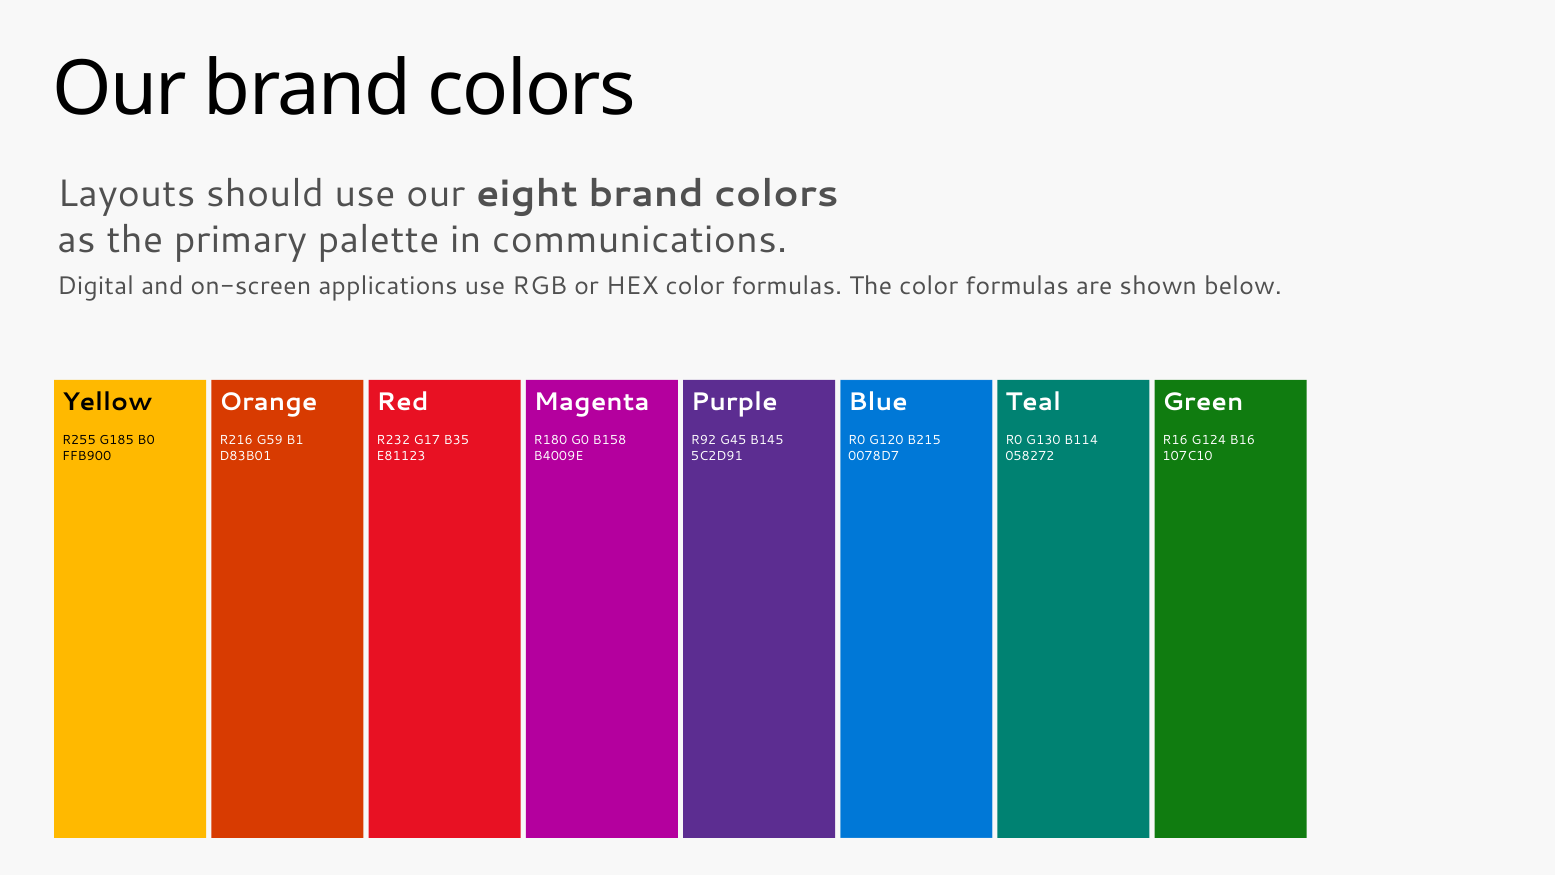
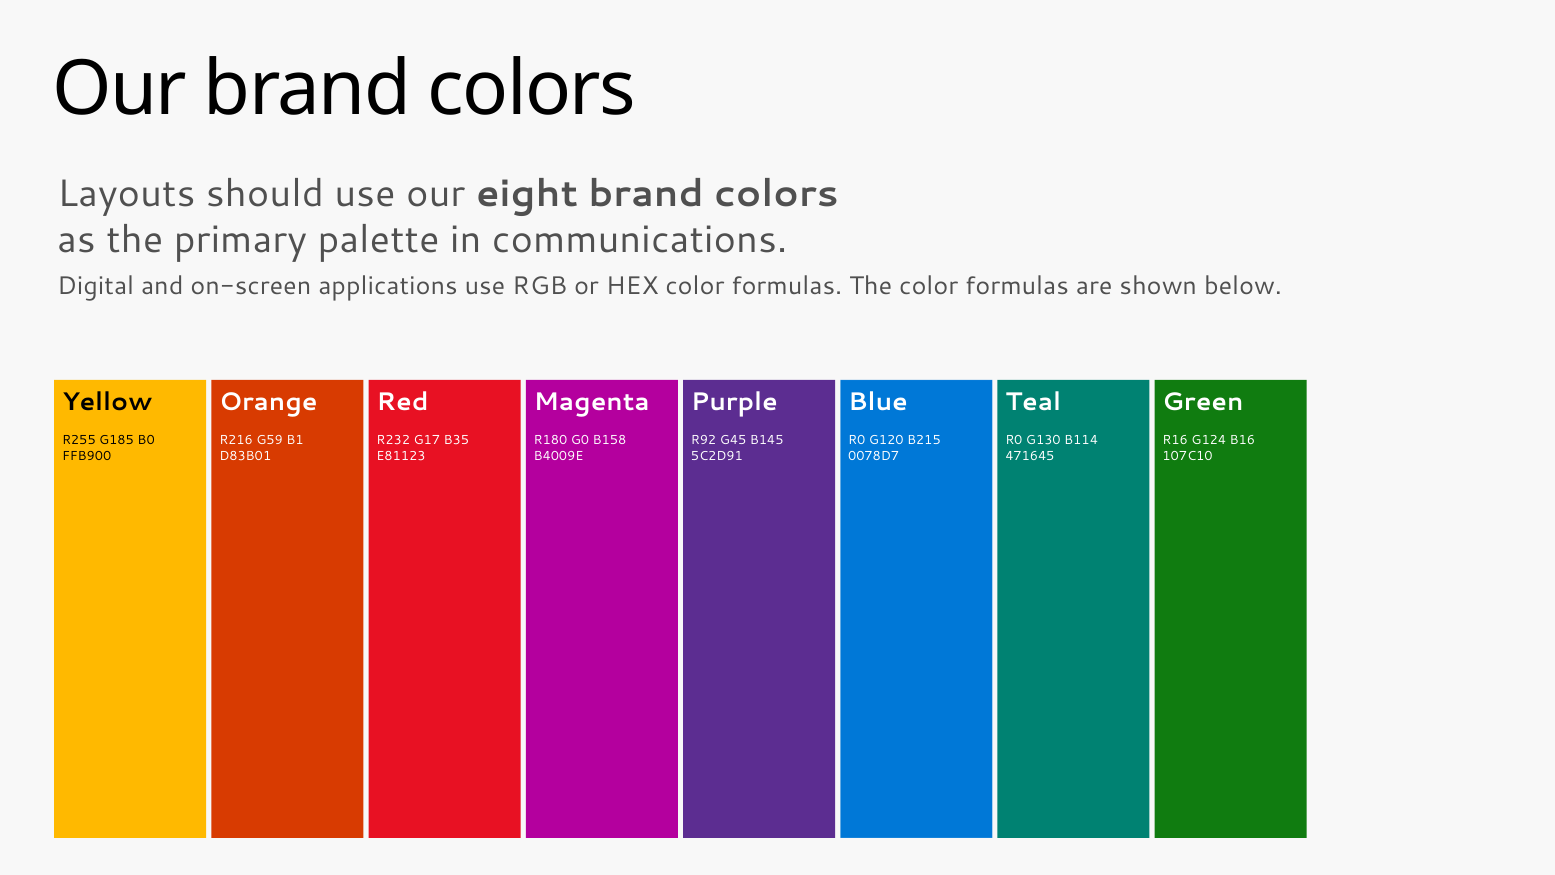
058272: 058272 -> 471645 (1030, 456)
